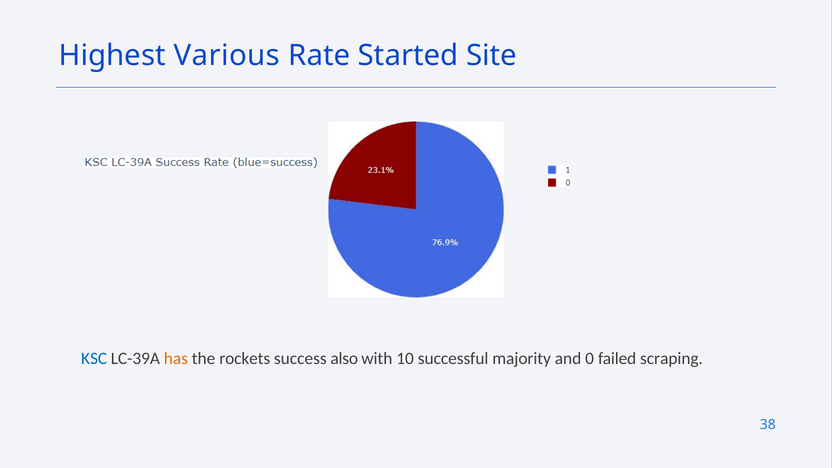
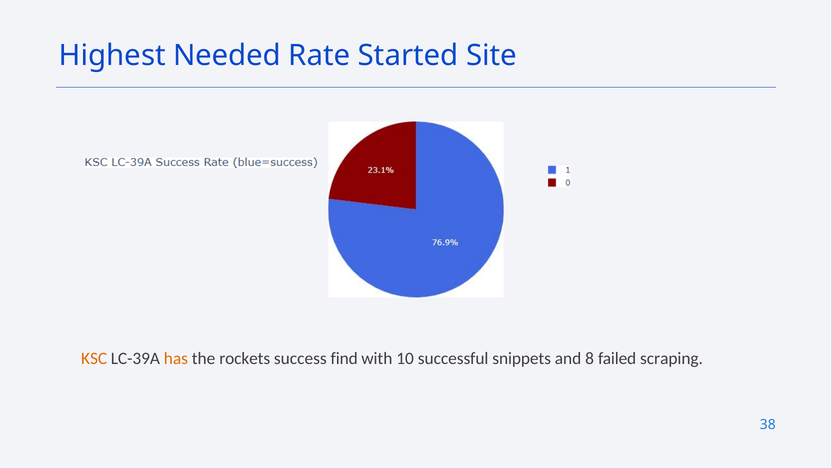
Various: Various -> Needed (227, 56)
KSC colour: blue -> orange (94, 358)
also: also -> find (344, 358)
majority: majority -> snippets (522, 358)
0: 0 -> 8 (590, 358)
